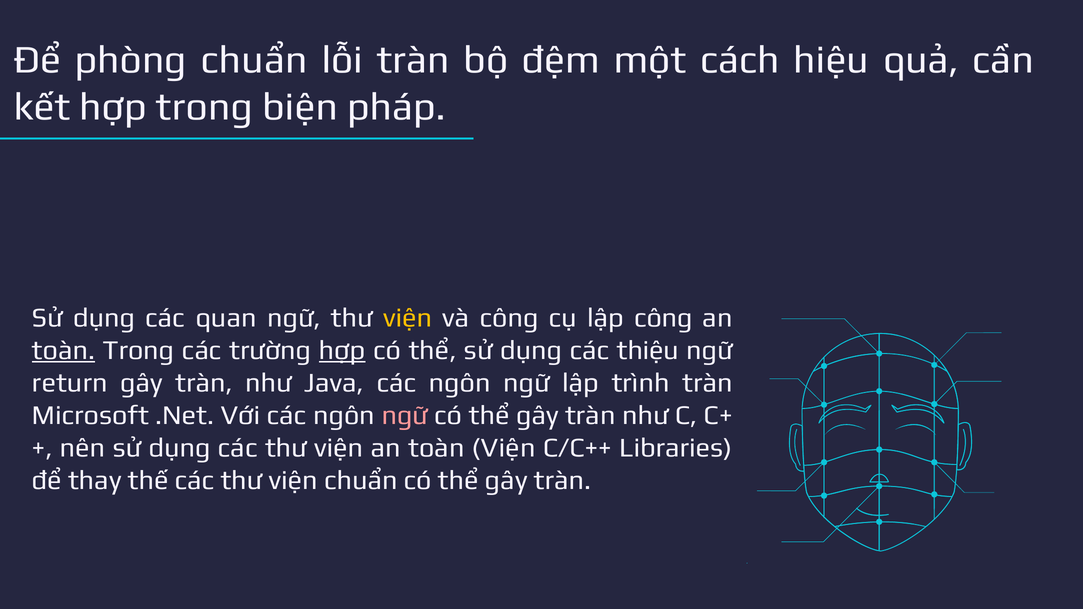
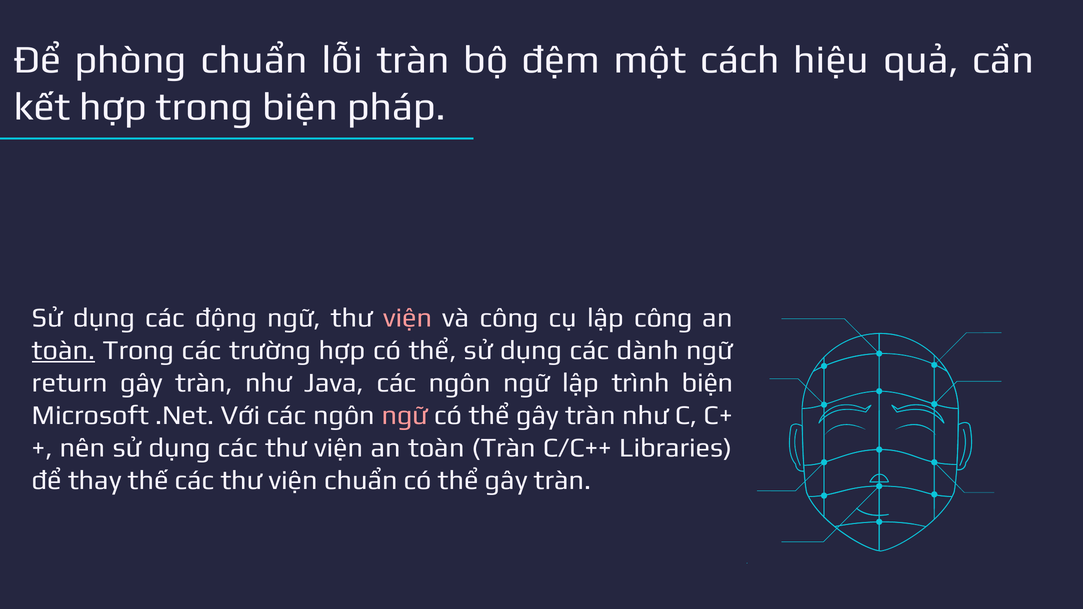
quan: quan -> động (226, 318)
viện colour: yellow -> pink (408, 318)
hợp underline: present -> none (342, 350)
thiệu: thiệu -> dành (648, 350)
trình tràn: tràn -> biện (708, 383)
toàn Viện: Viện -> Tràn (504, 448)
